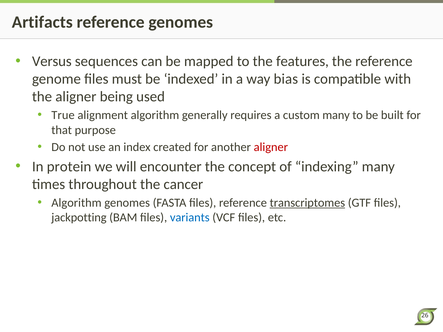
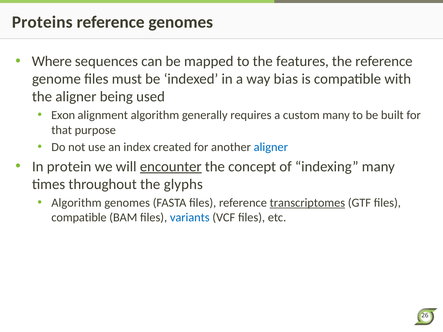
Artifacts: Artifacts -> Proteins (42, 22)
Versus: Versus -> Where (52, 61)
True: True -> Exon (63, 115)
aligner colour: red -> blue (271, 147)
encounter underline: none -> present (171, 167)
cancer: cancer -> glyphs (183, 184)
jackpotting: jackpotting -> compatible (79, 218)
